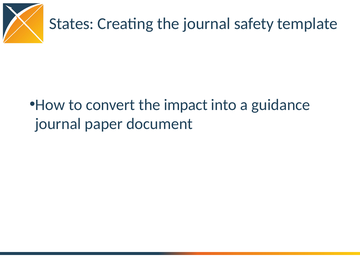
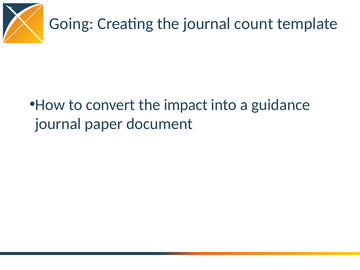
States: States -> Going (71, 24)
safety: safety -> count (254, 24)
